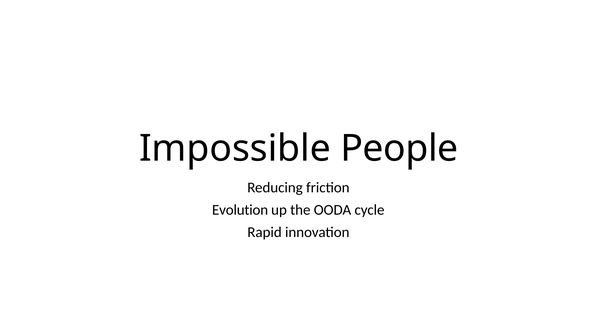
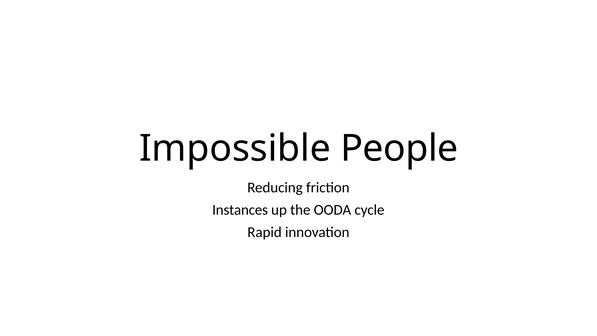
Evolution: Evolution -> Instances (240, 210)
